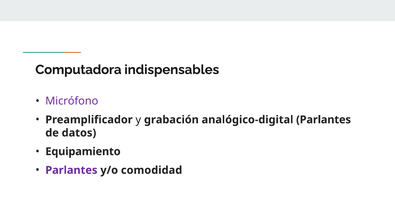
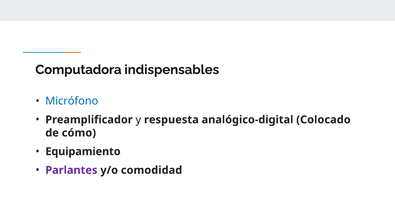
Micrófono colour: purple -> blue (72, 101)
grabación: grabación -> respuesta (171, 120)
analógico-digital Parlantes: Parlantes -> Colocado (323, 120)
datos: datos -> cómo (79, 133)
